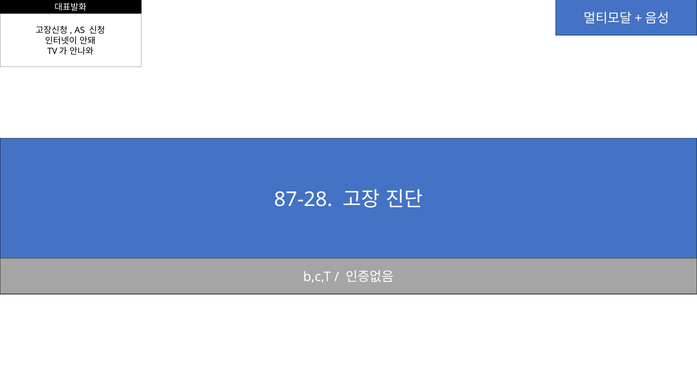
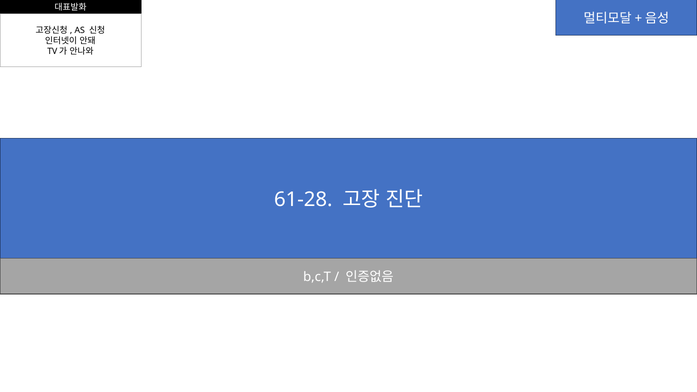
87-28: 87-28 -> 61-28 (303, 200)
